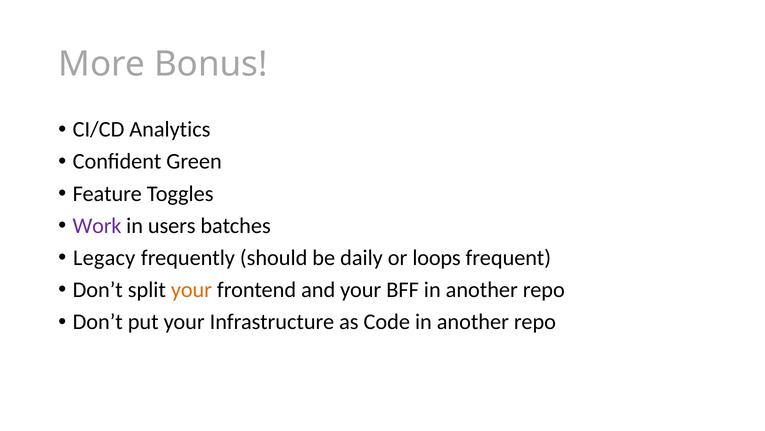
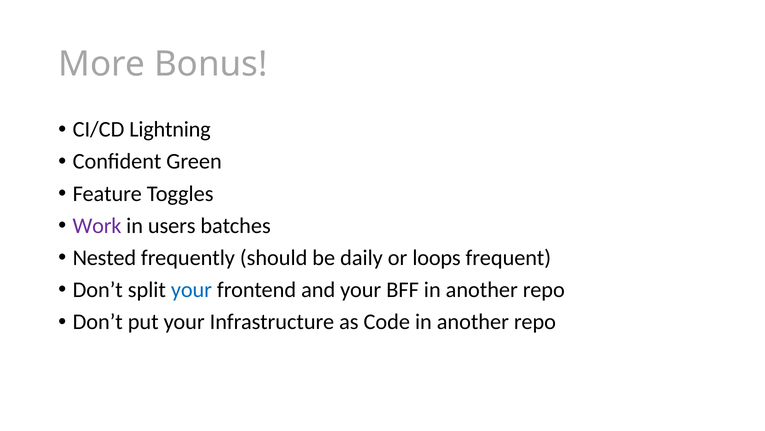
Analytics: Analytics -> Lightning (170, 129)
Legacy: Legacy -> Nested (104, 257)
your colour: orange -> blue (191, 289)
